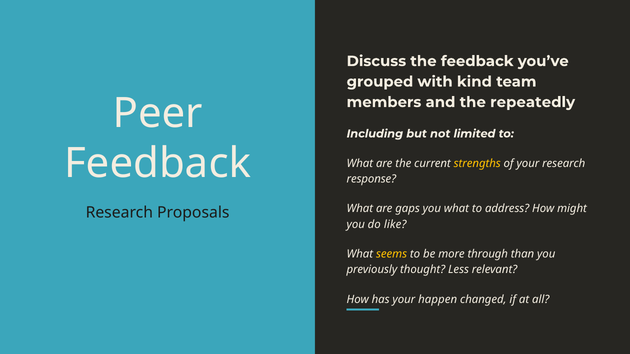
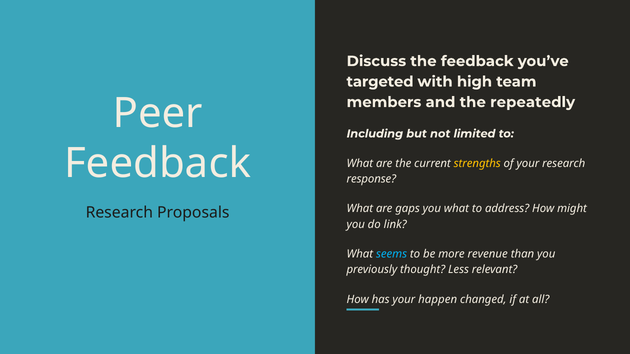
grouped: grouped -> targeted (380, 82)
kind: kind -> high (474, 82)
like: like -> link (395, 225)
seems colour: yellow -> light blue (392, 254)
through: through -> revenue (488, 254)
